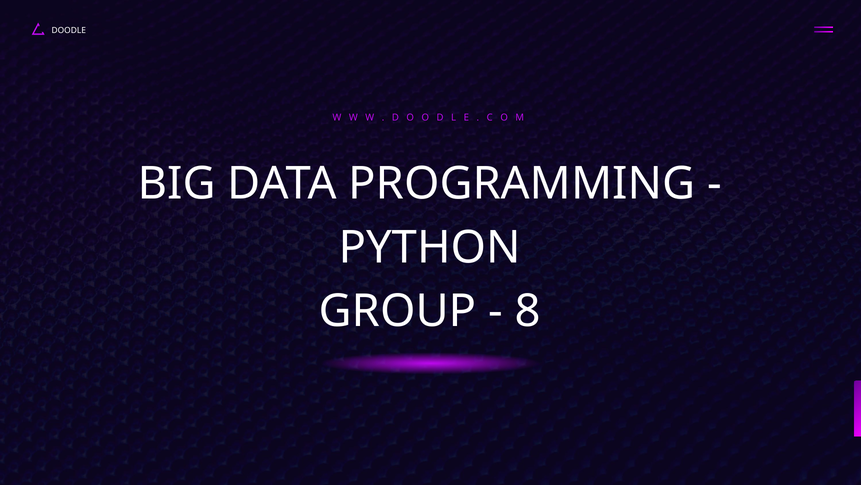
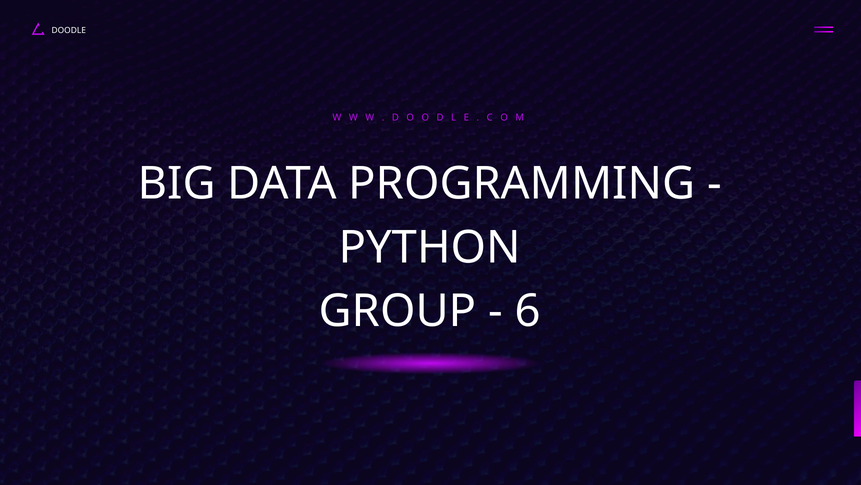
8: 8 -> 6 (528, 311)
